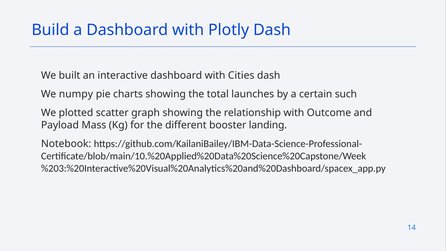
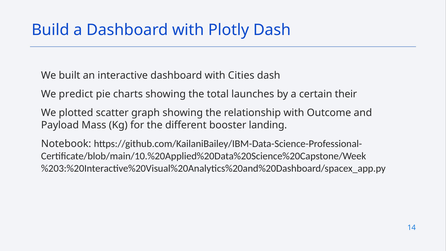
numpy: numpy -> predict (76, 94)
such: such -> their (346, 94)
